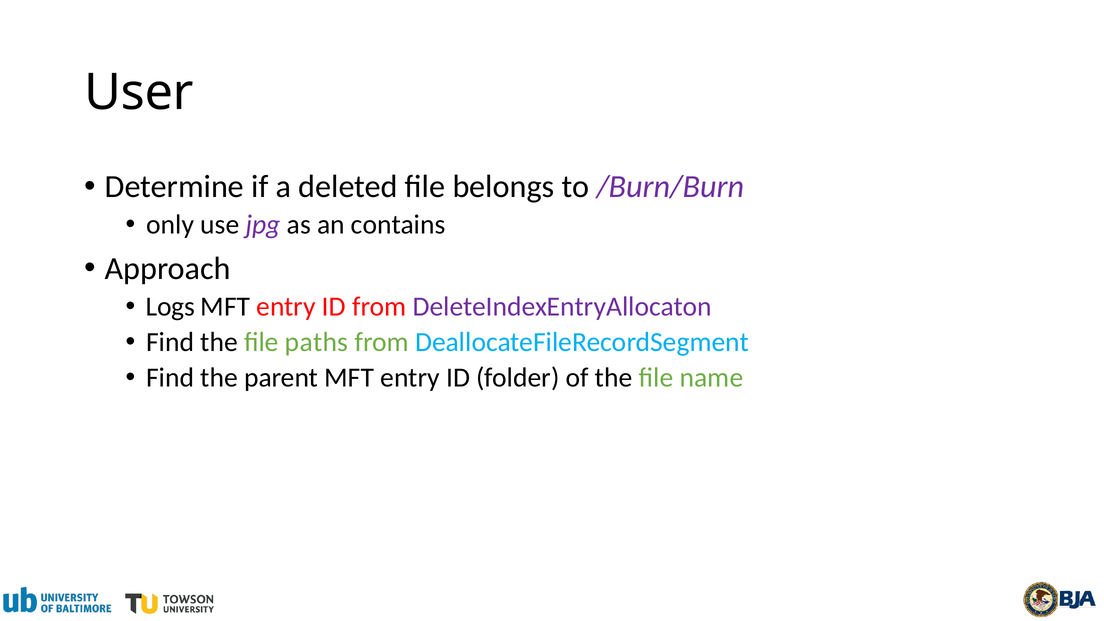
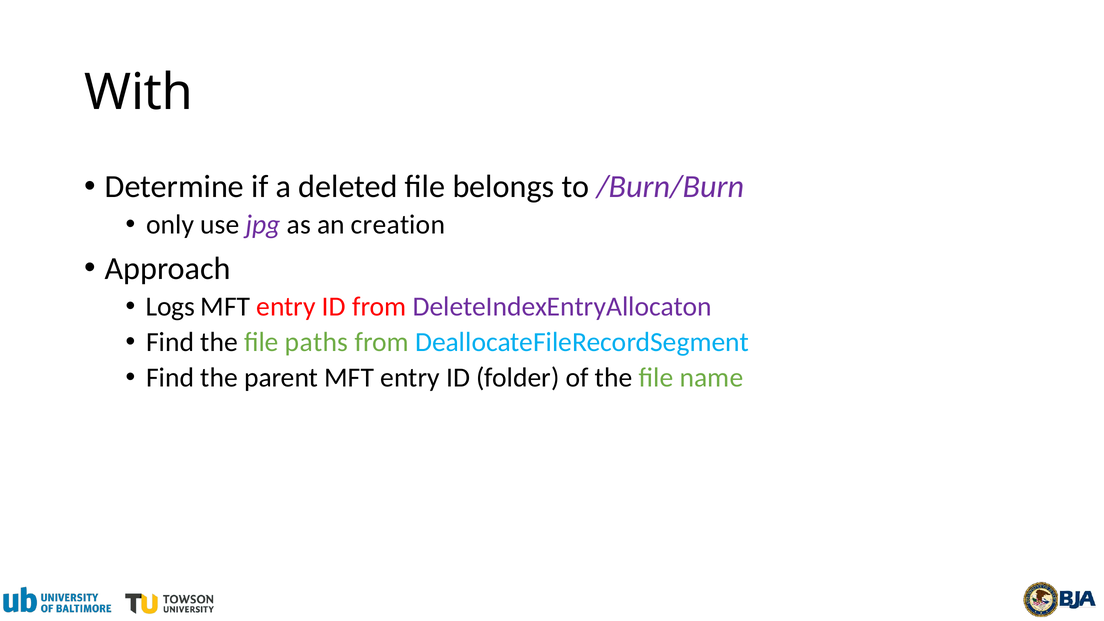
User: User -> With (139, 93)
contains: contains -> creation (398, 225)
